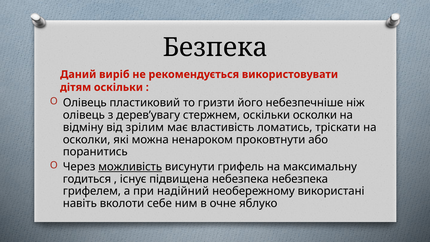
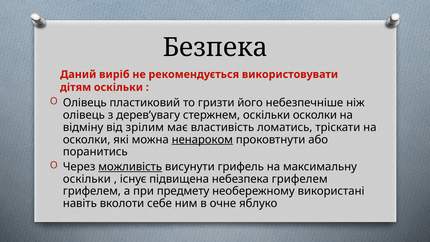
ненароком underline: none -> present (202, 140)
годиться: годиться -> оскільки (87, 179)
небезпека небезпека: небезпека -> грифелем (300, 179)
надійний: надійний -> предмету (183, 191)
